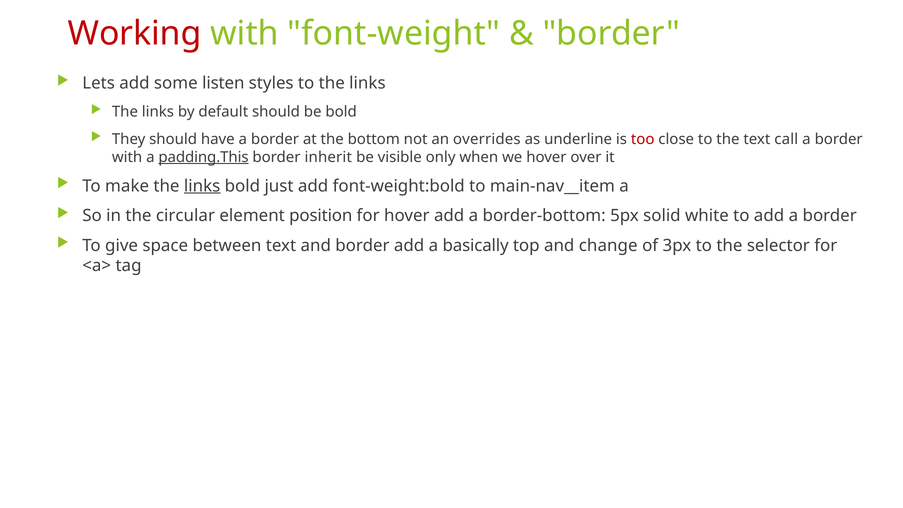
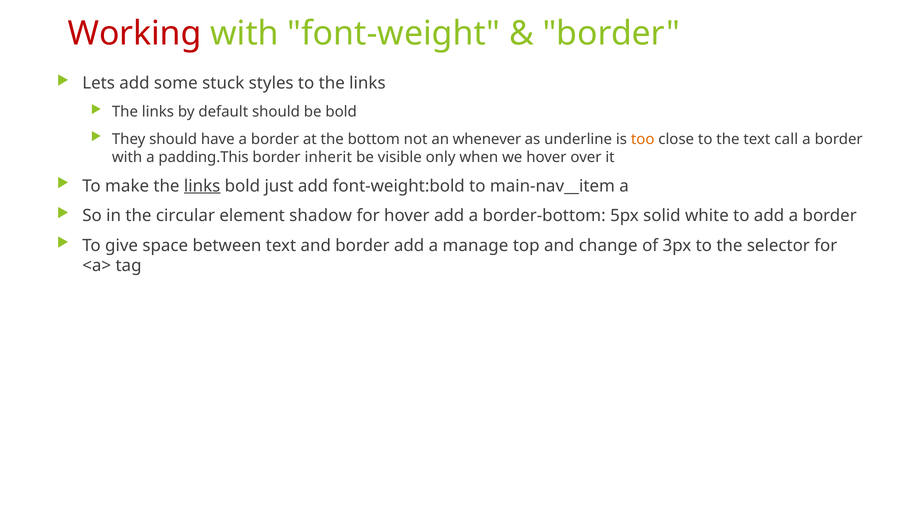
listen: listen -> stuck (223, 83)
overrides: overrides -> whenever (487, 139)
too colour: red -> orange (643, 139)
padding.This underline: present -> none (204, 157)
position: position -> shadow (321, 216)
basically: basically -> manage (475, 245)
